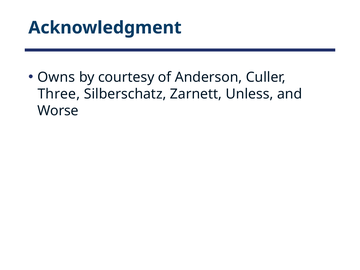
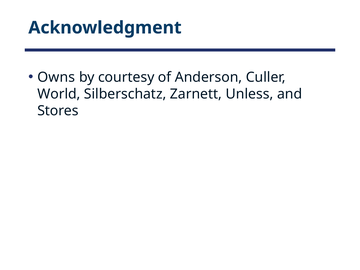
Three: Three -> World (59, 94)
Worse: Worse -> Stores (58, 111)
